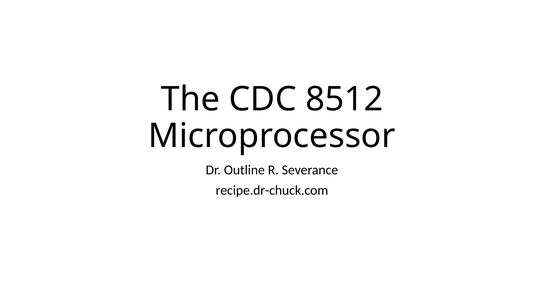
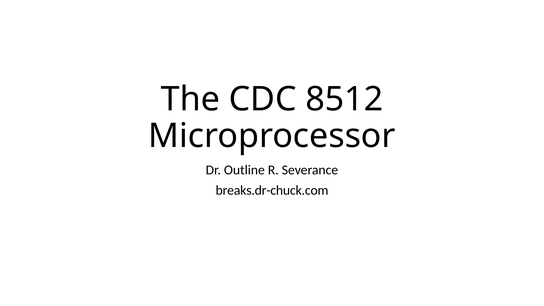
recipe.dr-chuck.com: recipe.dr-chuck.com -> breaks.dr-chuck.com (272, 190)
